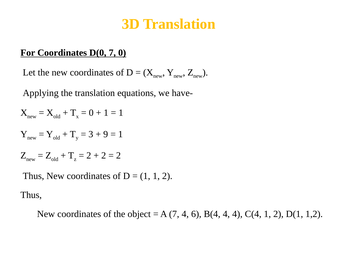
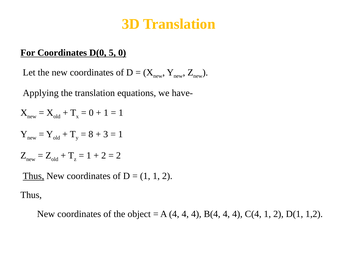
D(0 7: 7 -> 5 (112, 53)
3: 3 -> 8 (91, 134)
9: 9 -> 3 (106, 134)
2: 2 -> 1 (89, 155)
Thus underline: none -> present (33, 176)
A 7: 7 -> 4 (174, 214)
6: 6 -> 4 (196, 214)
